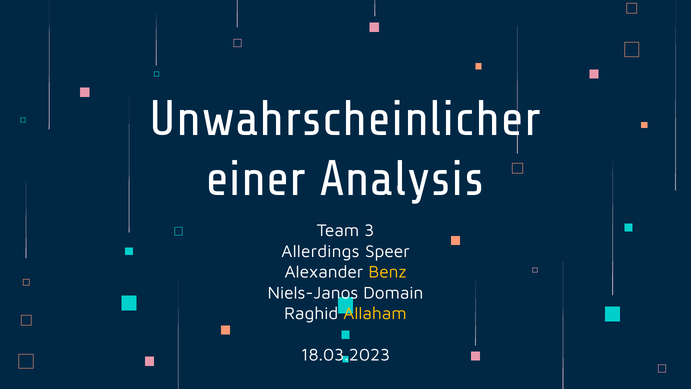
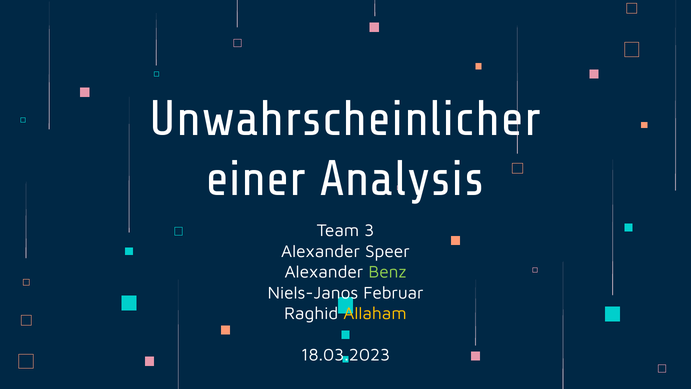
Allerdings: Allerdings -> Alexander (321, 251)
Benz colour: yellow -> light green (387, 272)
Domain: Domain -> Februar (393, 293)
